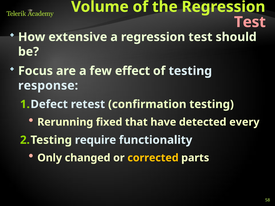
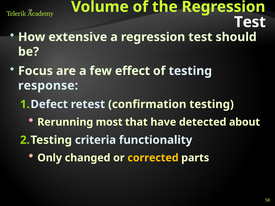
Test colour: pink -> white (250, 22)
fixed: fixed -> most (109, 122)
every: every -> about (245, 122)
require: require -> criteria (95, 140)
